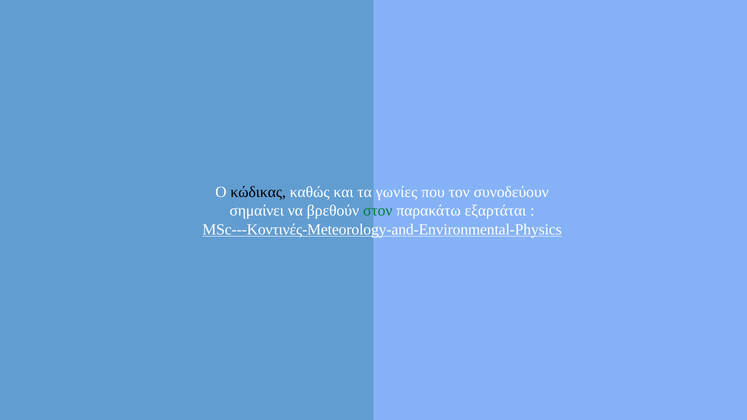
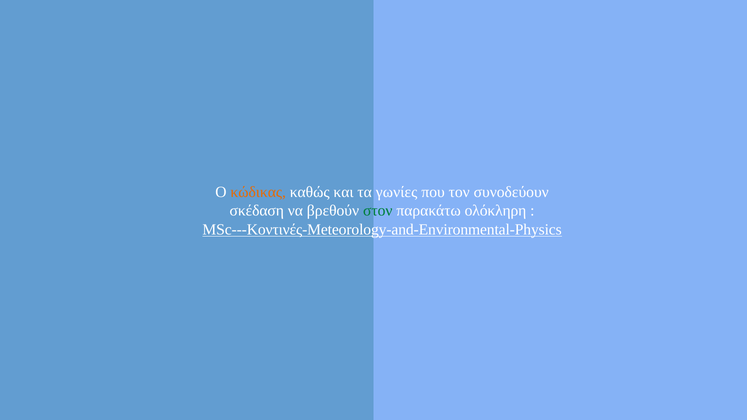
κώδικας colour: black -> orange (258, 192)
σημαίνει: σημαίνει -> σκέδαση (257, 211)
εξαρτάται: εξαρτάται -> ολόκληρη (496, 211)
